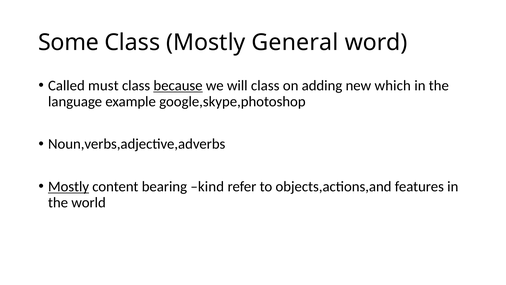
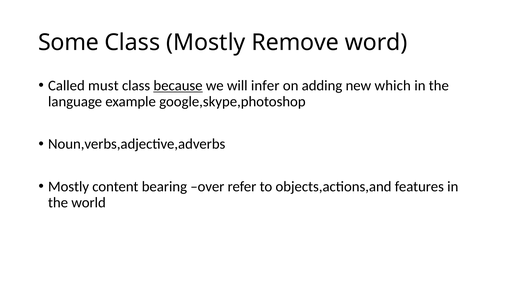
General: General -> Remove (295, 43)
will class: class -> infer (265, 86)
Mostly underline: present -> none (69, 186)
kind: kind -> over (207, 186)
